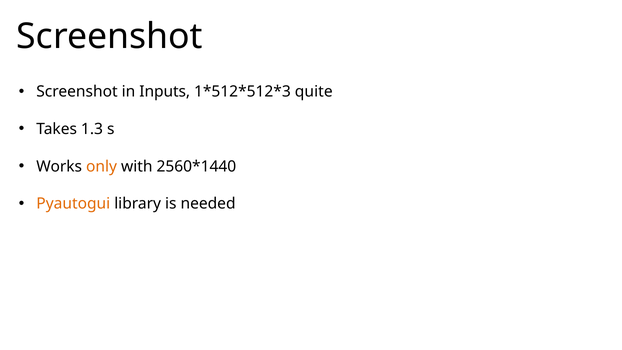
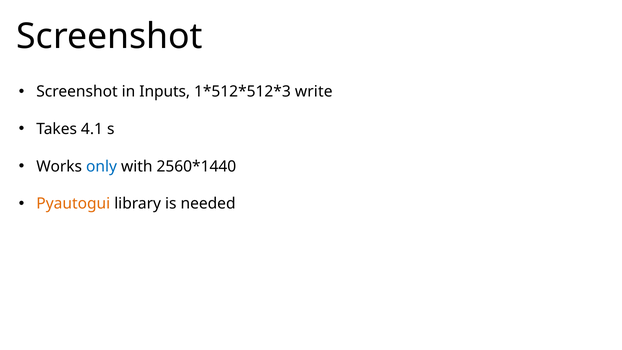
quite: quite -> write (314, 92)
1.3: 1.3 -> 4.1 (92, 129)
only colour: orange -> blue (102, 166)
